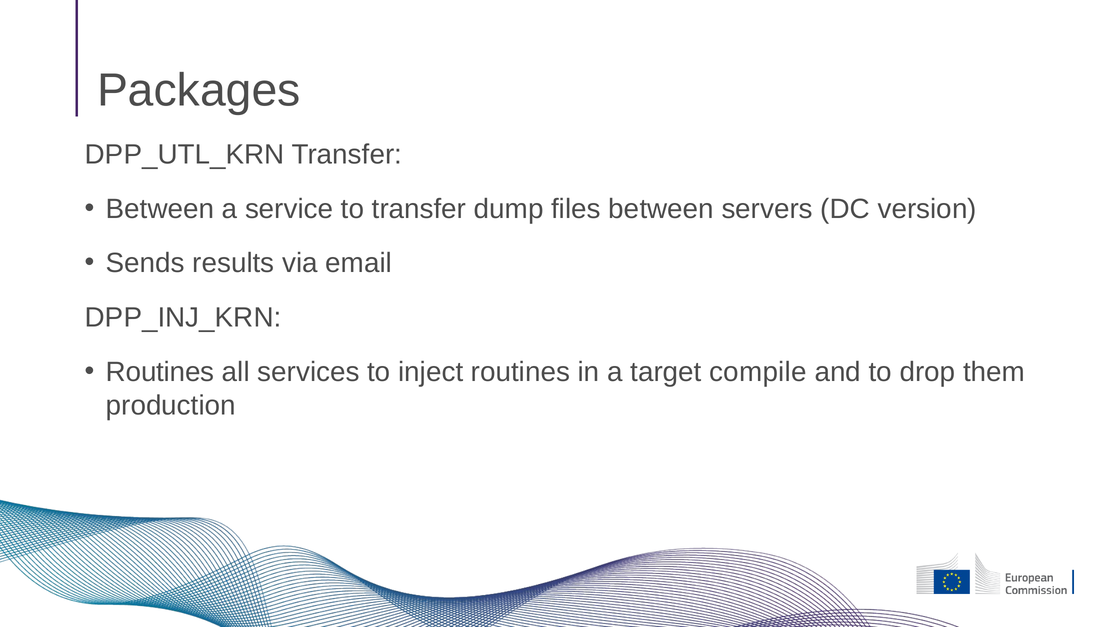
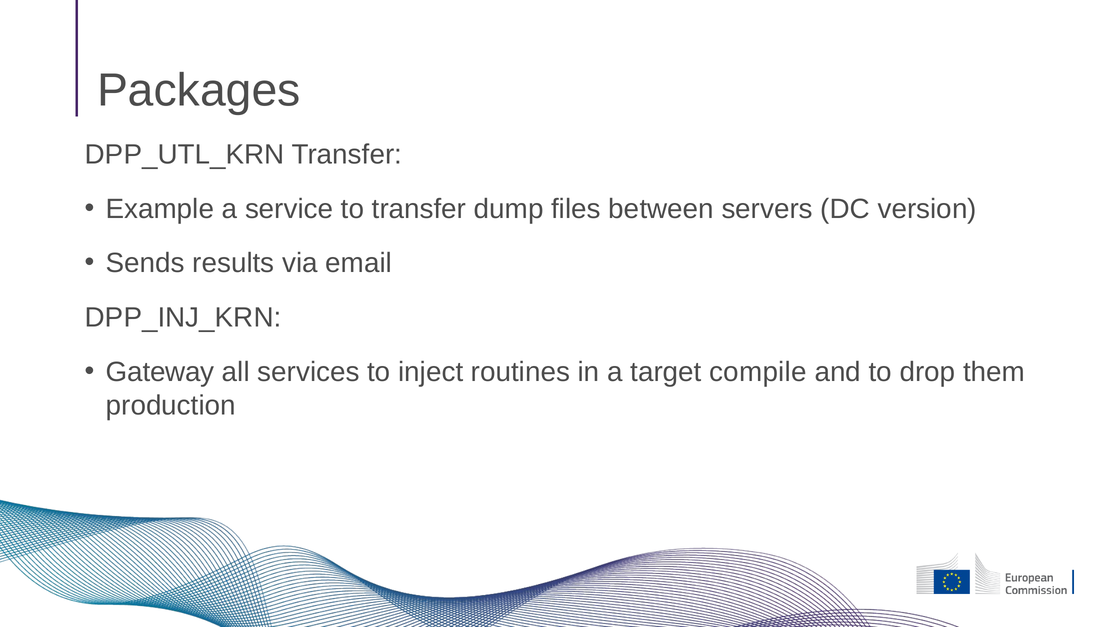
Between: Between -> Example (160, 209)
Routines: Routines -> Gateway (160, 372)
